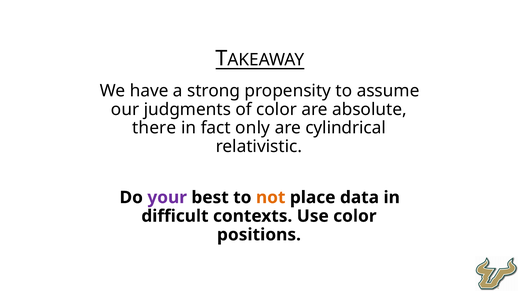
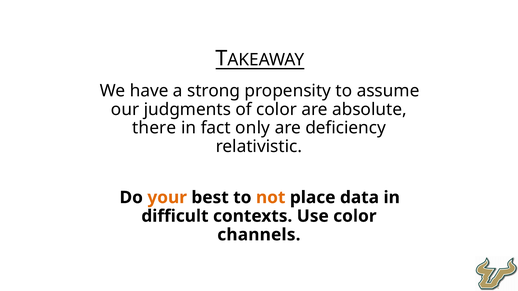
cylindrical: cylindrical -> deficiency (346, 128)
your colour: purple -> orange (167, 198)
positions: positions -> channels (259, 235)
